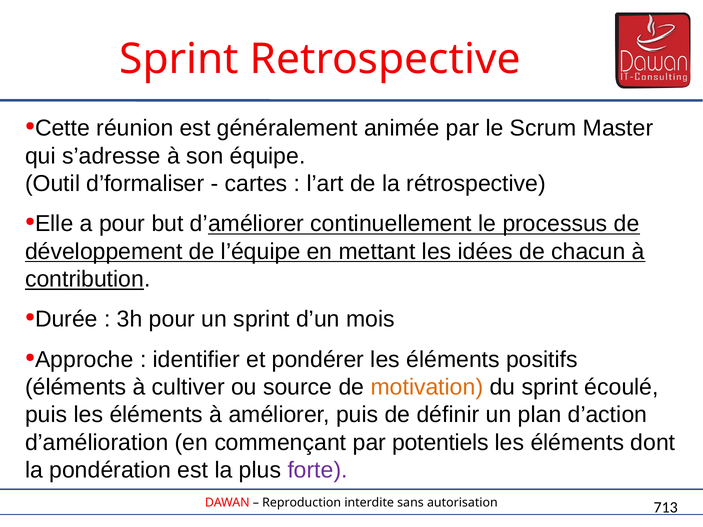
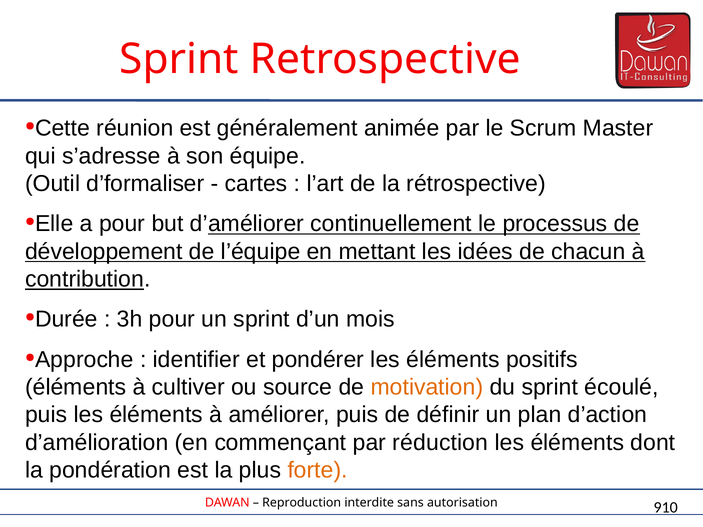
potentiels: potentiels -> réduction (440, 443)
forte colour: purple -> orange (318, 470)
713: 713 -> 910 (666, 508)
